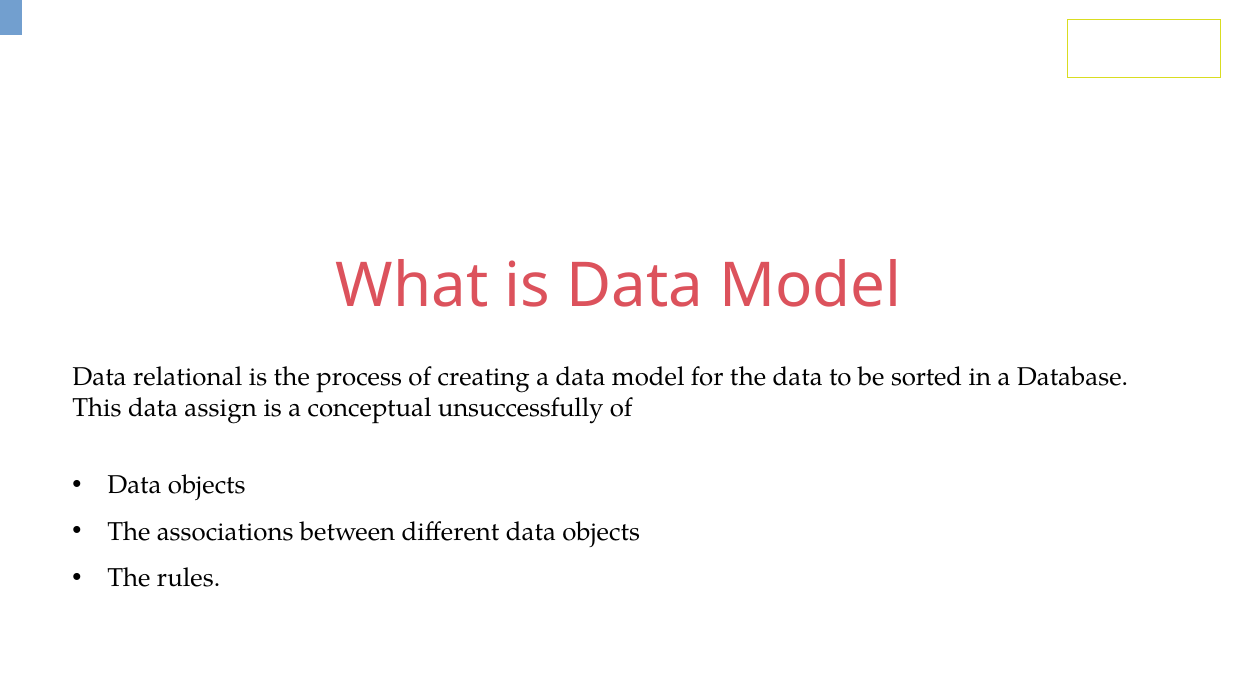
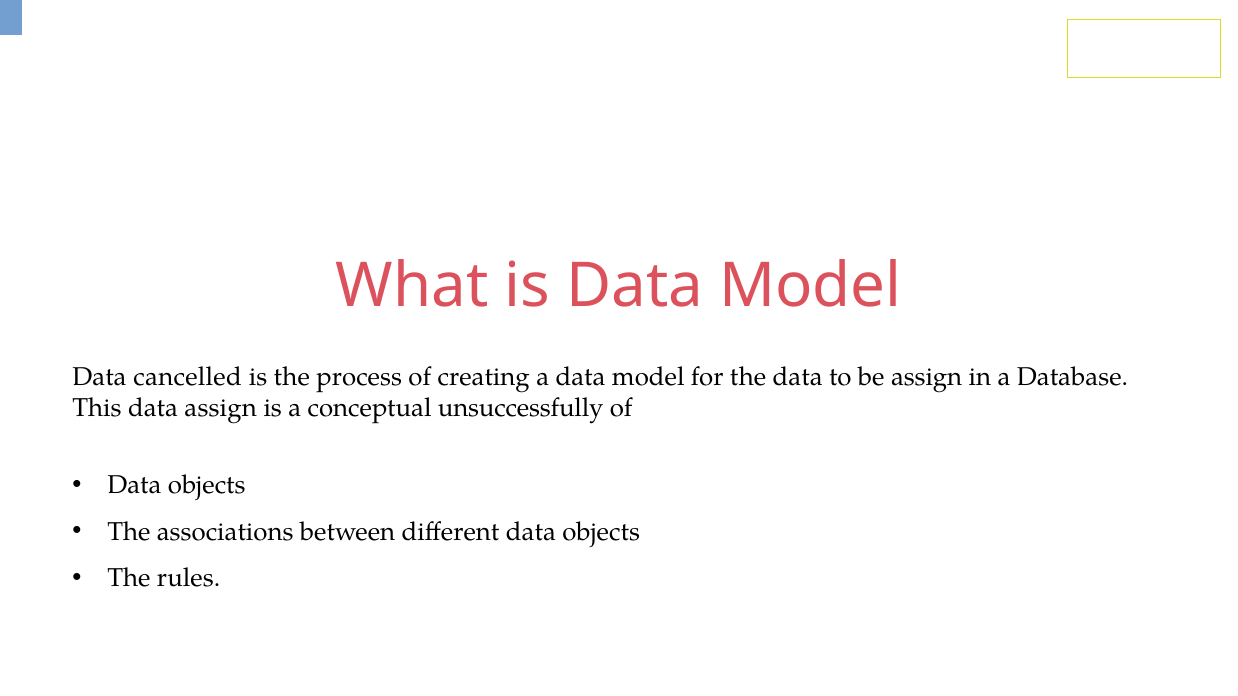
relational: relational -> cancelled (188, 377)
be sorted: sorted -> assign (927, 377)
